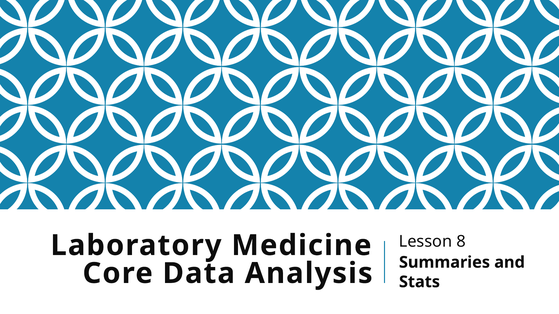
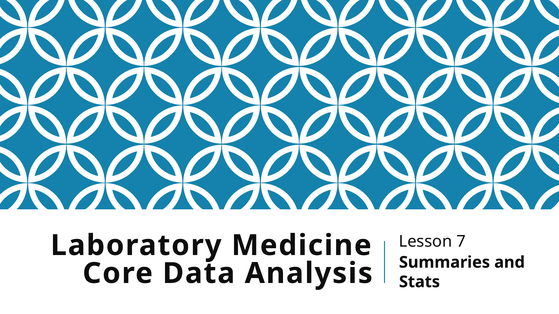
8: 8 -> 7 (461, 242)
